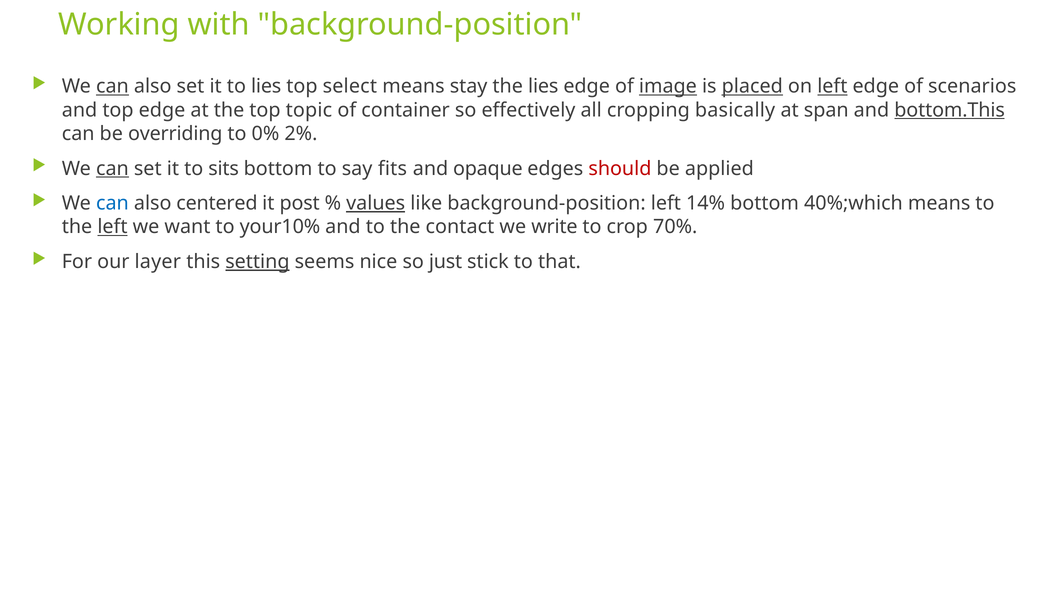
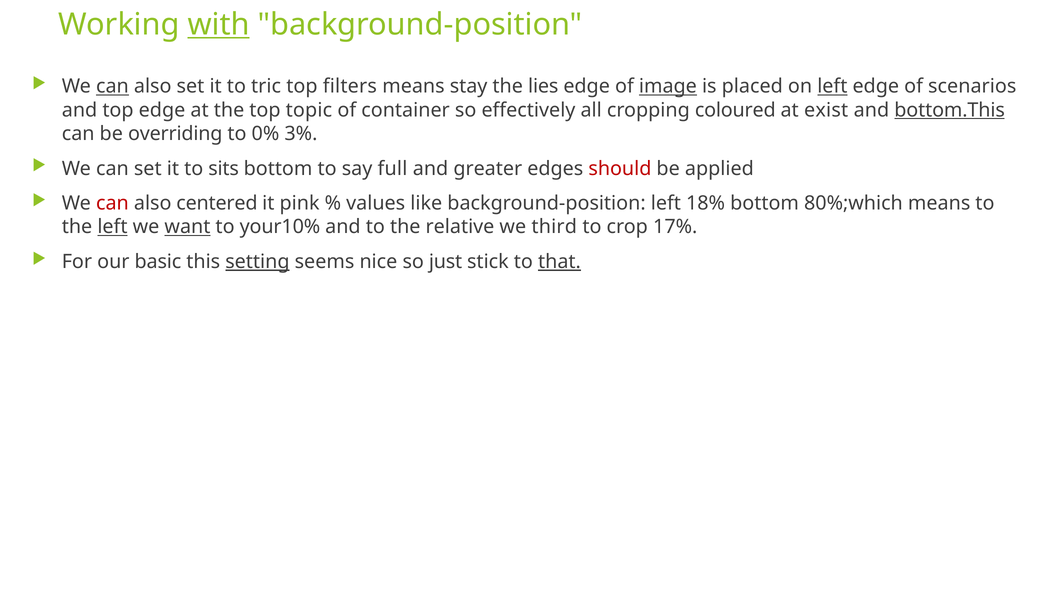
with underline: none -> present (219, 25)
to lies: lies -> tric (266, 86)
select: select -> filters (350, 86)
placed underline: present -> none (752, 86)
basically: basically -> coloured (735, 110)
span: span -> exist (826, 110)
2%: 2% -> 3% (301, 134)
can underline: present -> none (112, 169)
fits: fits -> full (392, 169)
opaque: opaque -> greater (488, 169)
can colour: blue -> red (112, 203)
post: post -> pink (300, 203)
values underline: present -> none (376, 203)
14%: 14% -> 18% (706, 203)
40%;which: 40%;which -> 80%;which (853, 203)
want underline: none -> present (187, 227)
contact: contact -> relative (460, 227)
write: write -> third (554, 227)
70%: 70% -> 17% (675, 227)
layer: layer -> basic (158, 262)
that underline: none -> present (559, 262)
